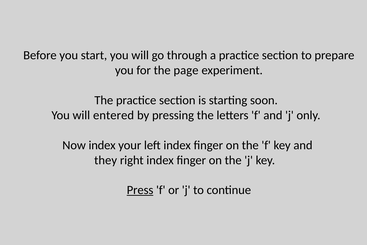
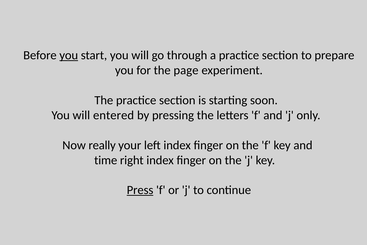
you underline: none -> present (69, 55)
Now index: index -> really (102, 145)
they: they -> time (106, 160)
